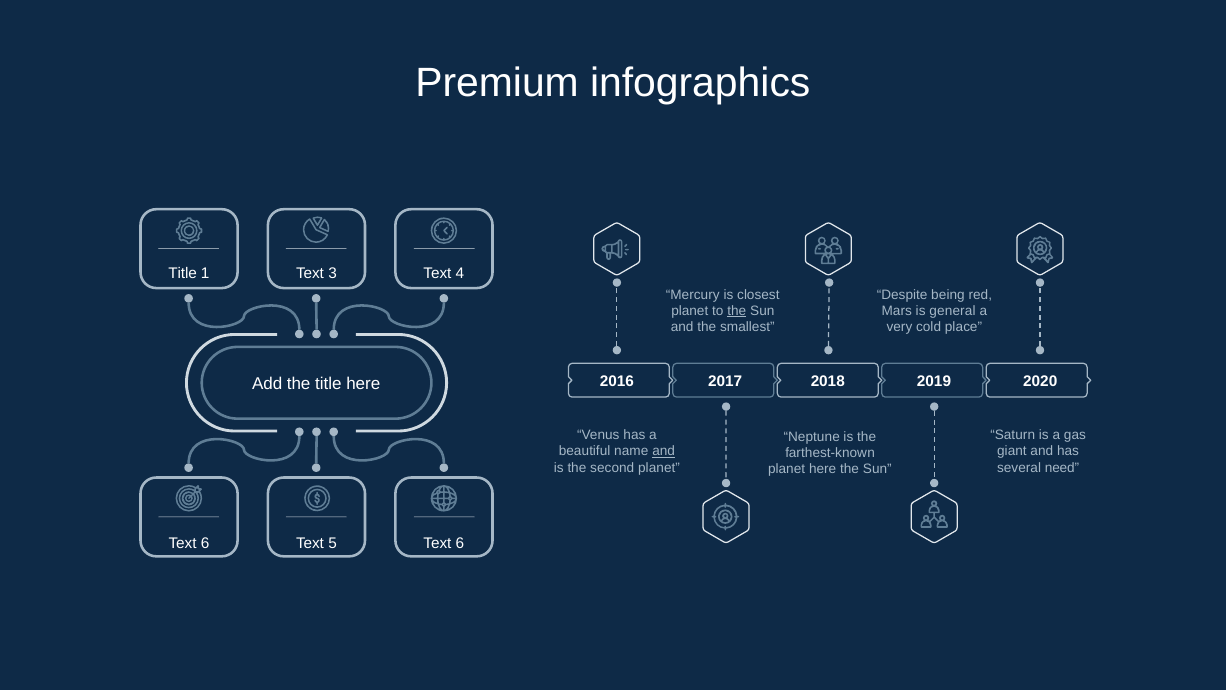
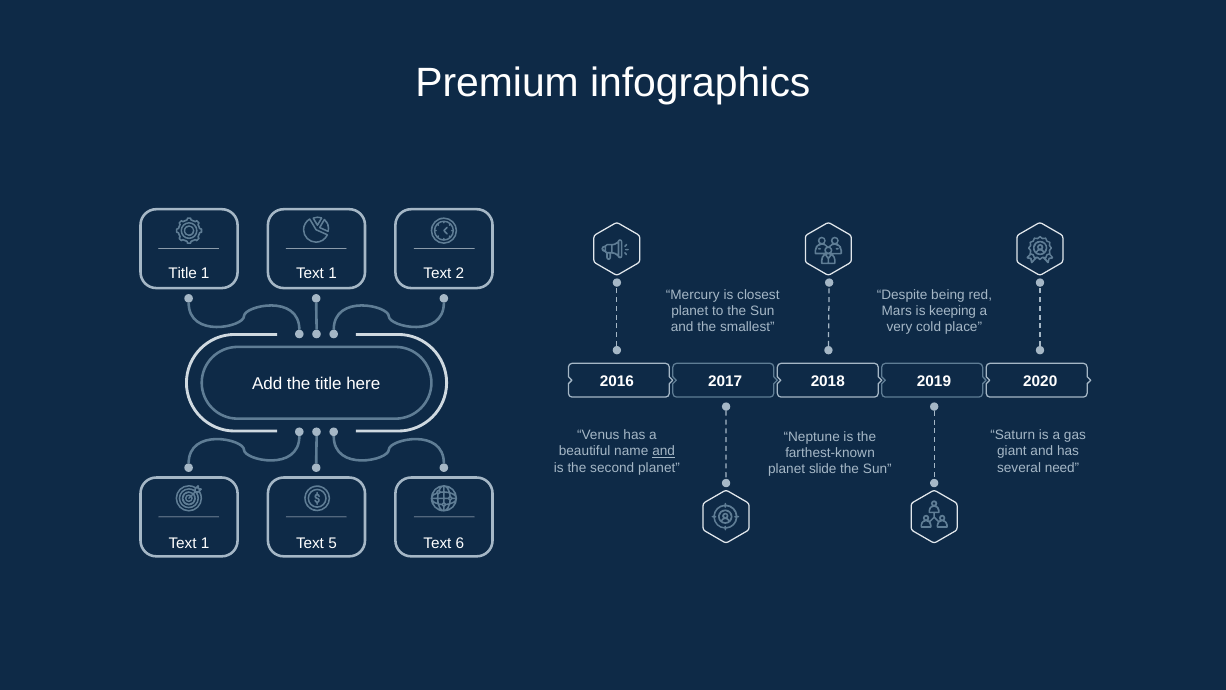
1 Text 3: 3 -> 1 (333, 273)
4: 4 -> 2 (460, 273)
the underline: present -> none (737, 311)
general: general -> keeping (953, 311)
planet here: here -> slide (823, 469)
6: 6 -> 1 (205, 543)
